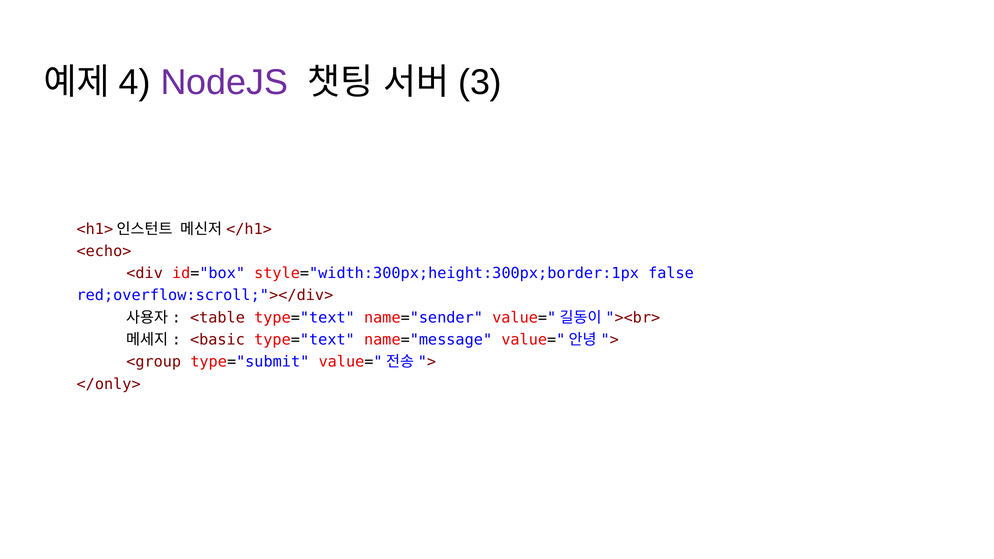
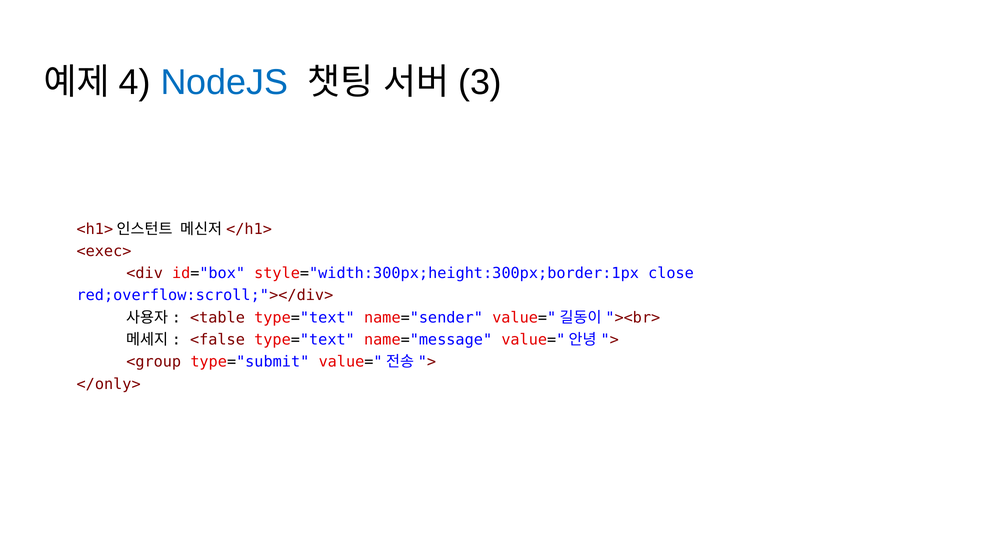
NodeJS colour: purple -> blue (224, 82)
<echo>: <echo> -> <exec> (104, 251)
false: false -> close (671, 273)
<basic: <basic -> <false (217, 340)
